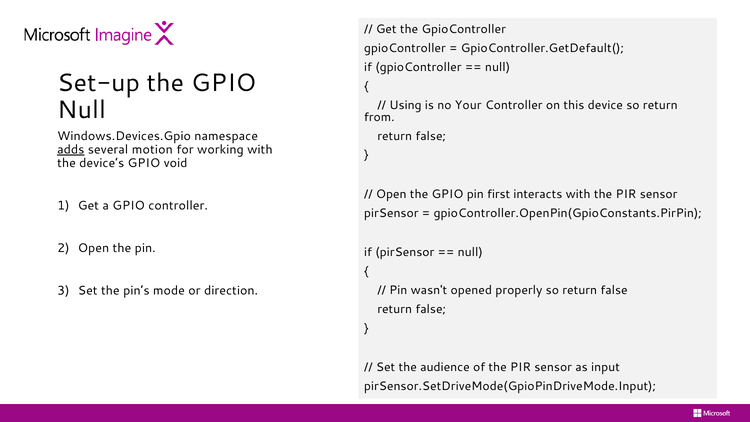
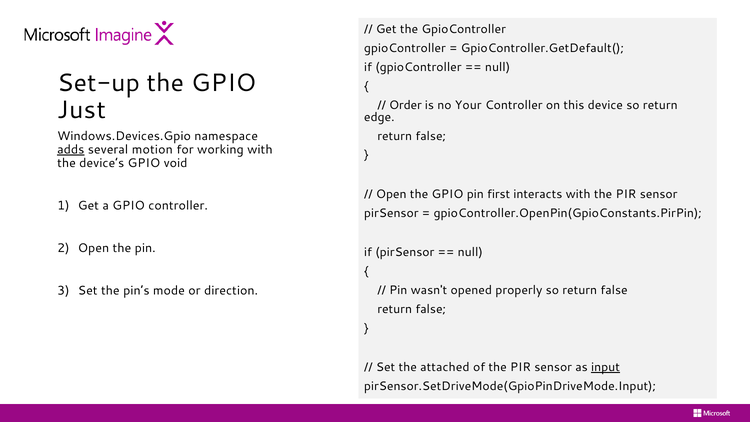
Null: Null -> Just (82, 110)
Using: Using -> Order (405, 105)
from: from -> edge (379, 117)
audience: audience -> attached (445, 367)
input underline: none -> present (605, 367)
